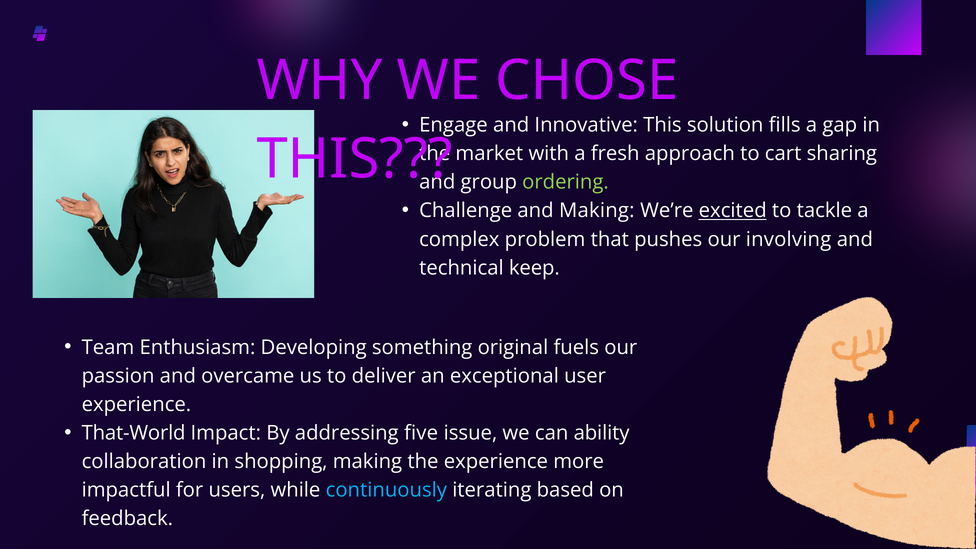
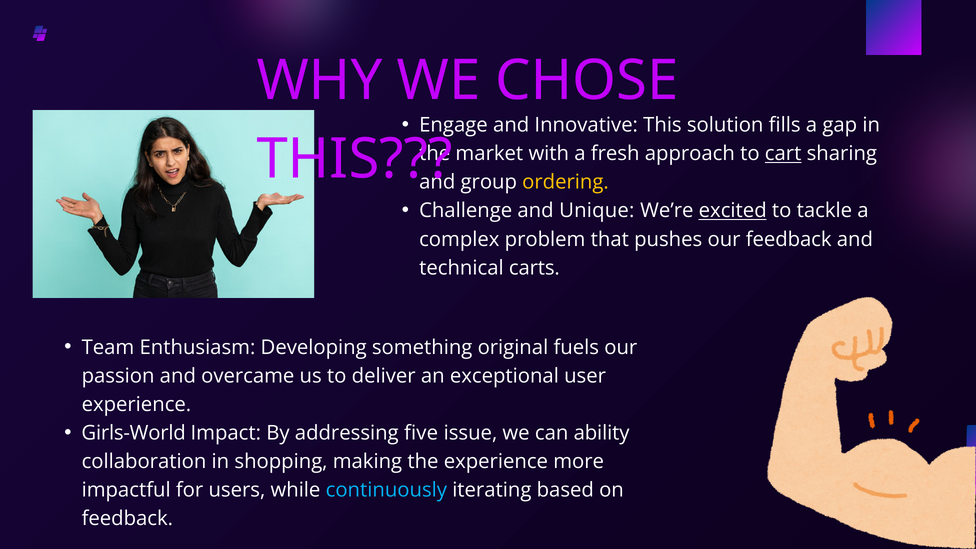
cart underline: none -> present (783, 154)
ordering colour: light green -> yellow (565, 182)
and Making: Making -> Unique (597, 211)
our involving: involving -> feedback (789, 239)
keep: keep -> carts (534, 268)
That-World: That-World -> Girls-World (134, 433)
